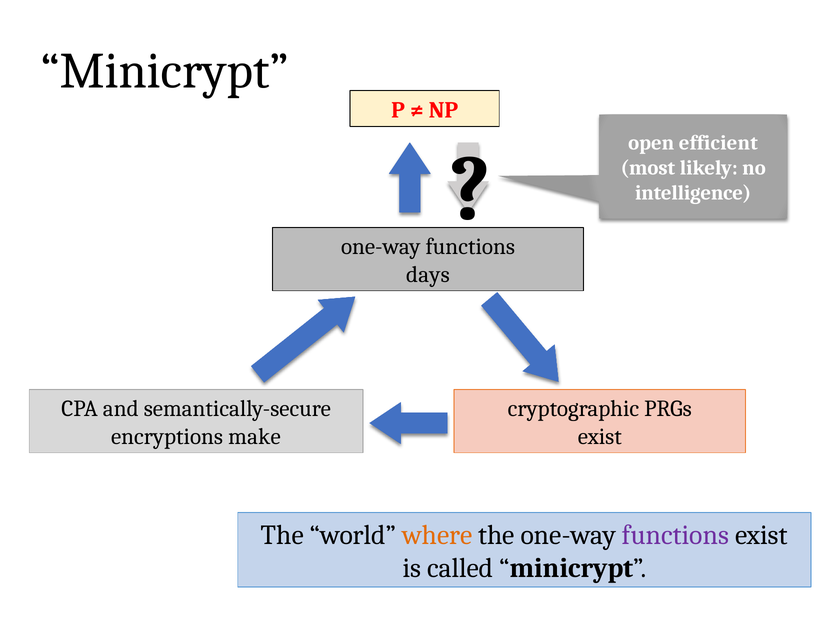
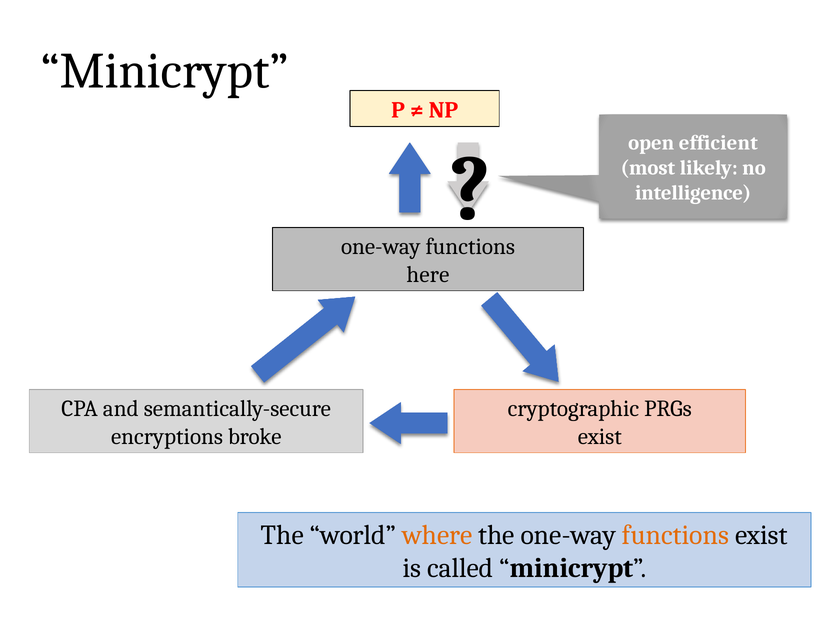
days: days -> here (428, 275)
make: make -> broke (255, 437)
functions colour: purple -> orange (675, 535)
